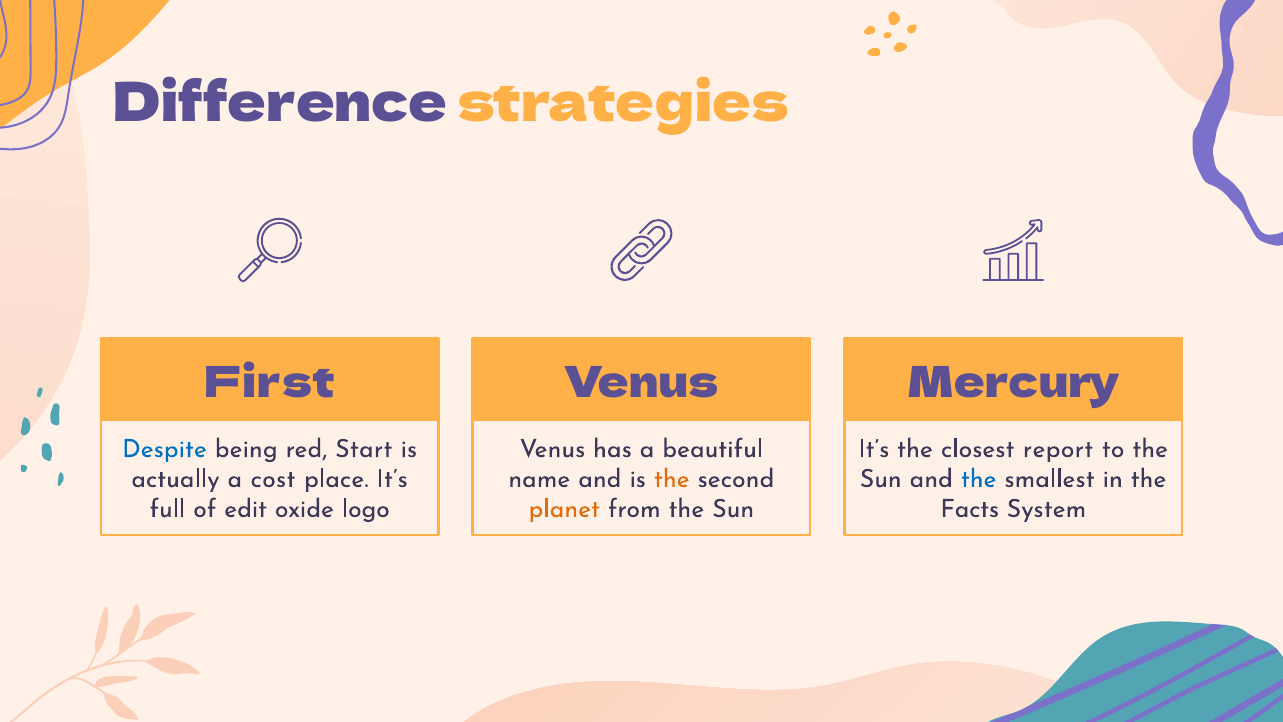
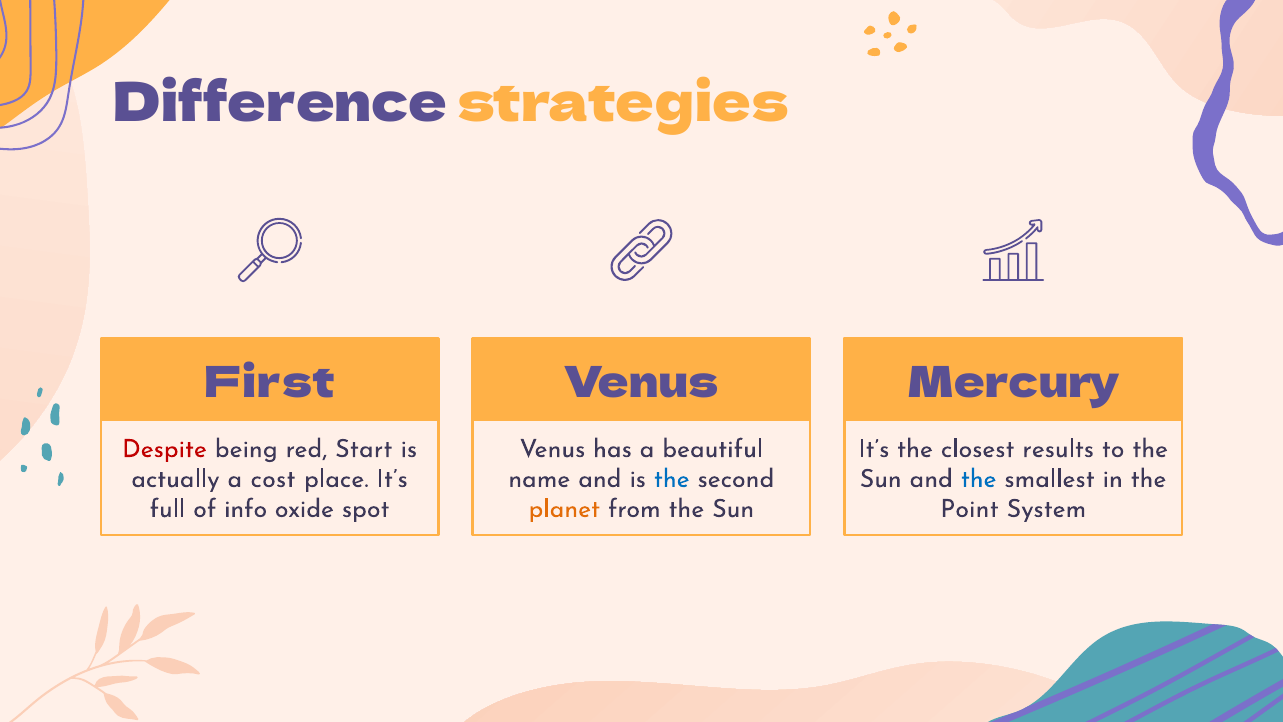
Despite colour: blue -> red (164, 449)
report: report -> results (1058, 449)
the colour: orange -> blue (672, 479)
edit: edit -> info (246, 509)
logo: logo -> spot (366, 509)
Facts: Facts -> Point (969, 509)
